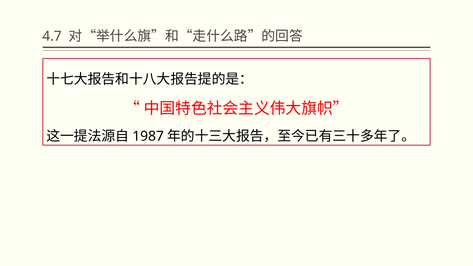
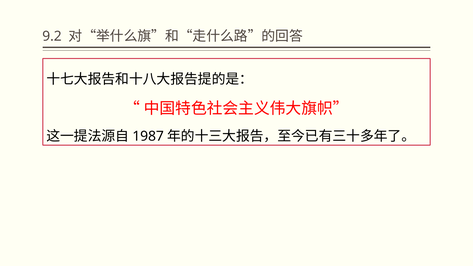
4.7: 4.7 -> 9.2 (52, 36)
